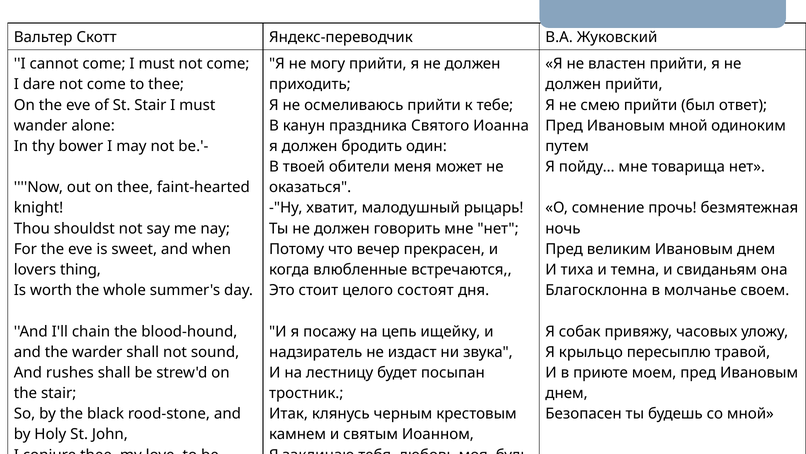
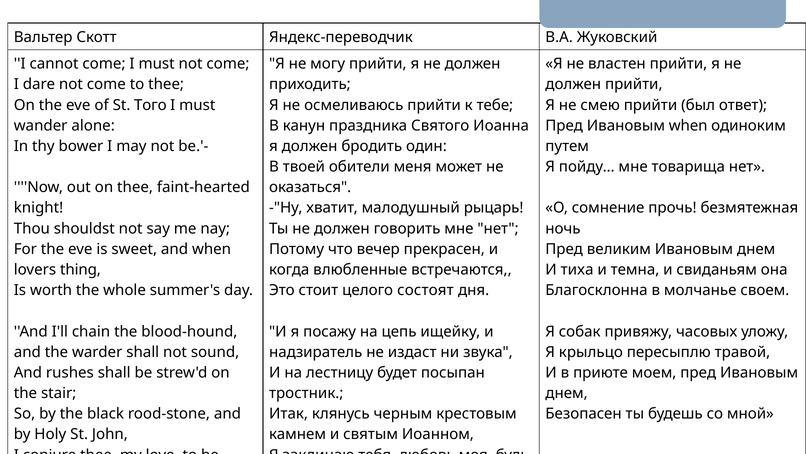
St Stair: Stair -> Того (150, 105)
Ивановым мной: мной -> when (688, 125)
